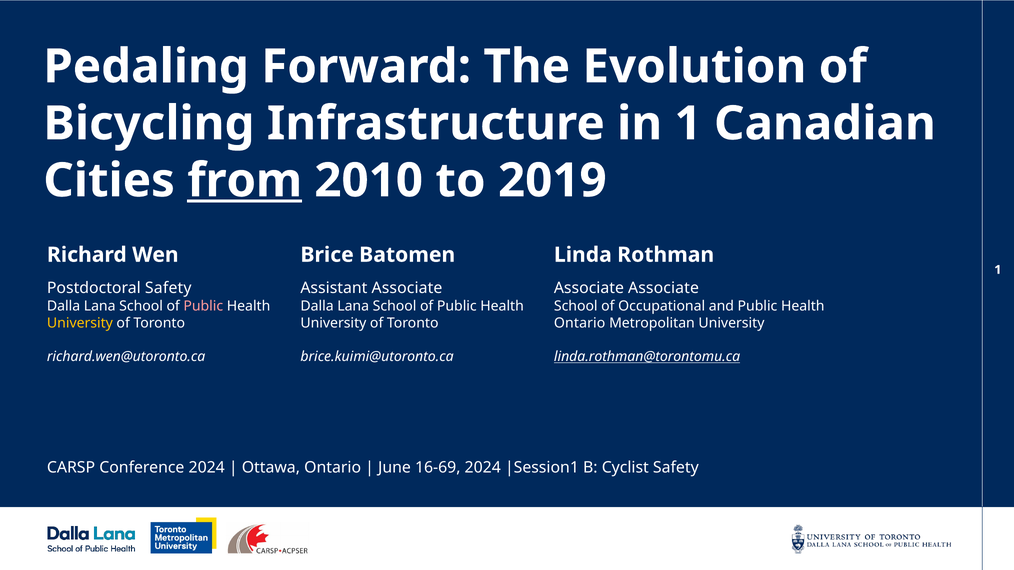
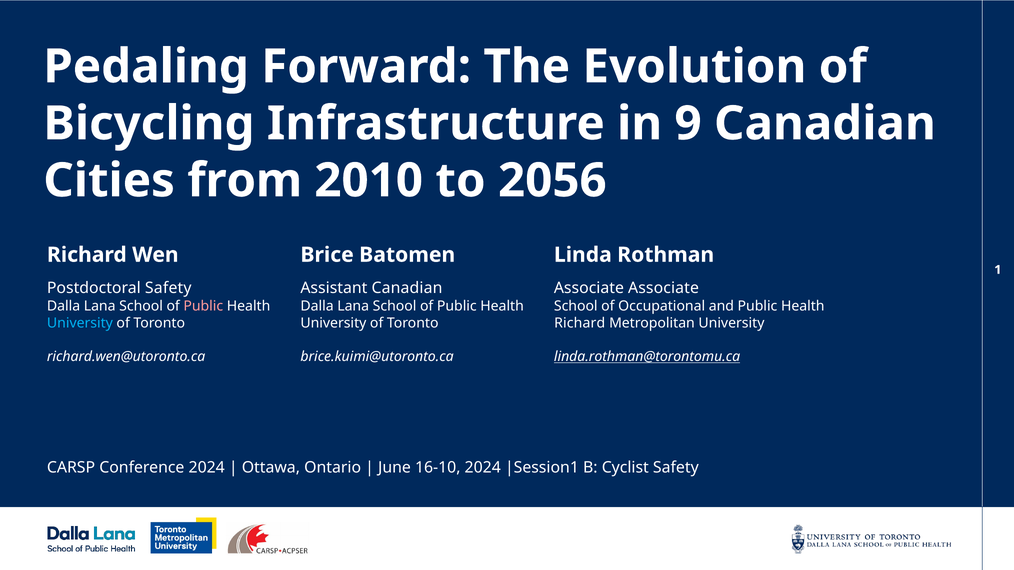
in 1: 1 -> 9 (688, 124)
from underline: present -> none (245, 181)
2019: 2019 -> 2056 (552, 181)
Assistant Associate: Associate -> Canadian (407, 288)
University colour: yellow -> light blue (80, 323)
Toronto Ontario: Ontario -> Richard (580, 323)
16-69: 16-69 -> 16-10 (438, 468)
